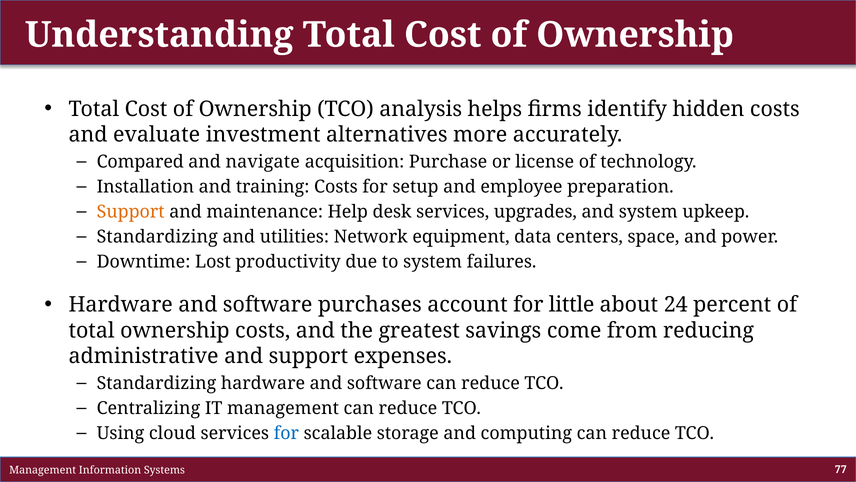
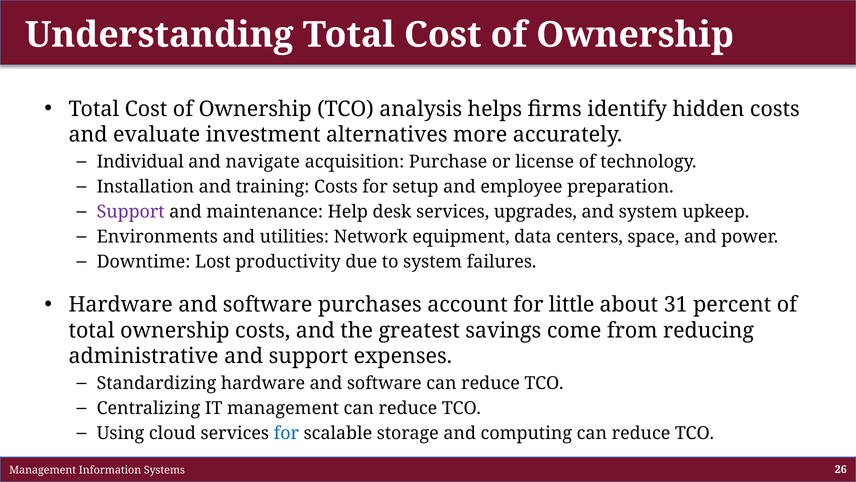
Compared: Compared -> Individual (140, 162)
Support colour: orange -> purple (131, 212)
Standardizing: Standardizing -> Environments (157, 237)
24: 24 -> 31 (676, 305)
77: 77 -> 26 (841, 469)
